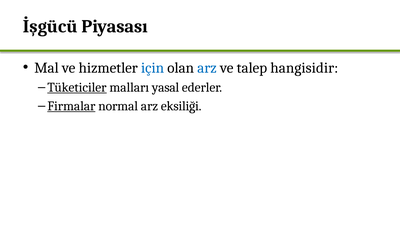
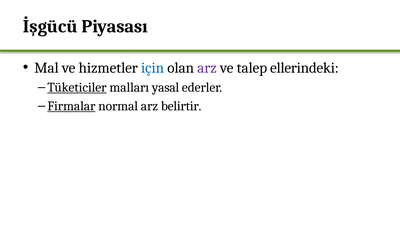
arz colour: blue -> purple (207, 68)
hangisidir: hangisidir -> ellerindeki (304, 68)
eksiliği: eksiliği -> belirtir (181, 106)
